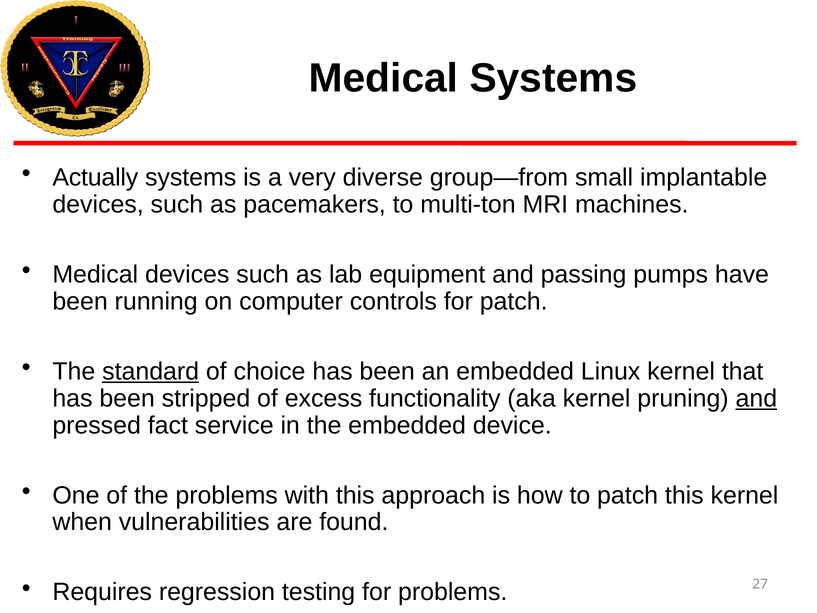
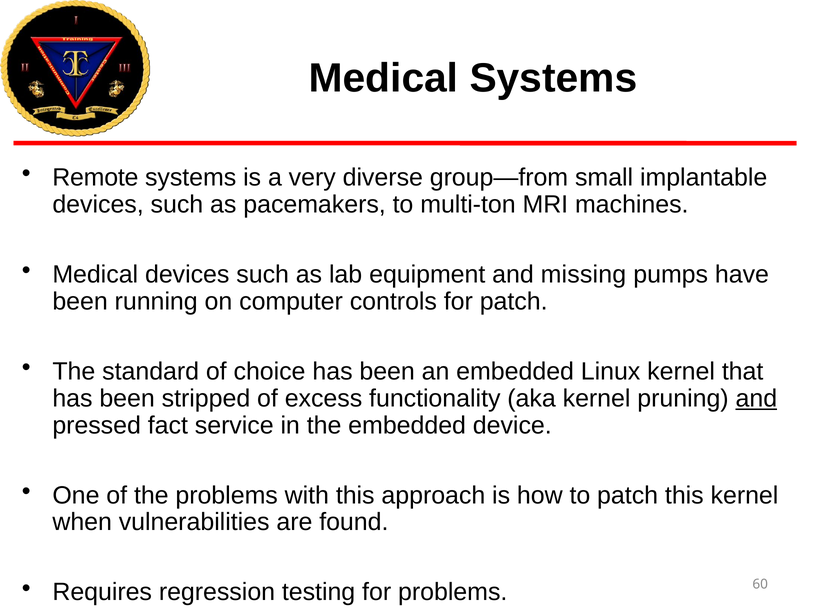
Actually: Actually -> Remote (95, 177)
passing: passing -> missing (583, 274)
standard underline: present -> none (151, 371)
27: 27 -> 60 (760, 584)
